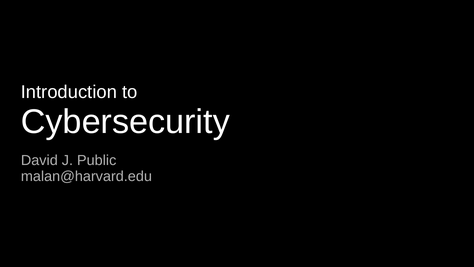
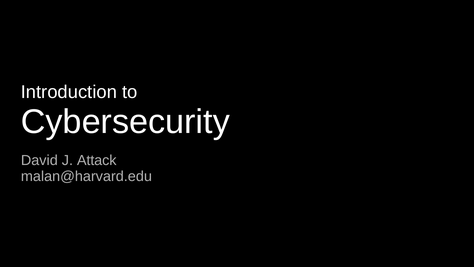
Public: Public -> Attack (97, 160)
